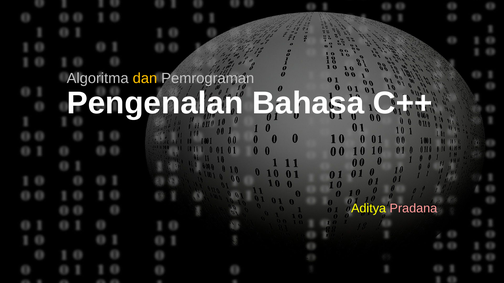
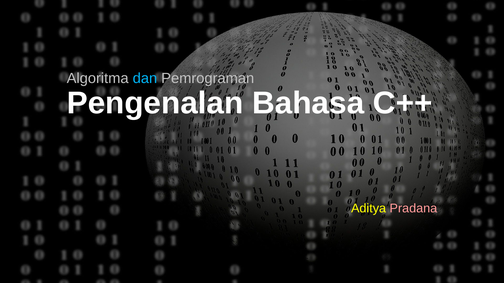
dan colour: yellow -> light blue (145, 79)
